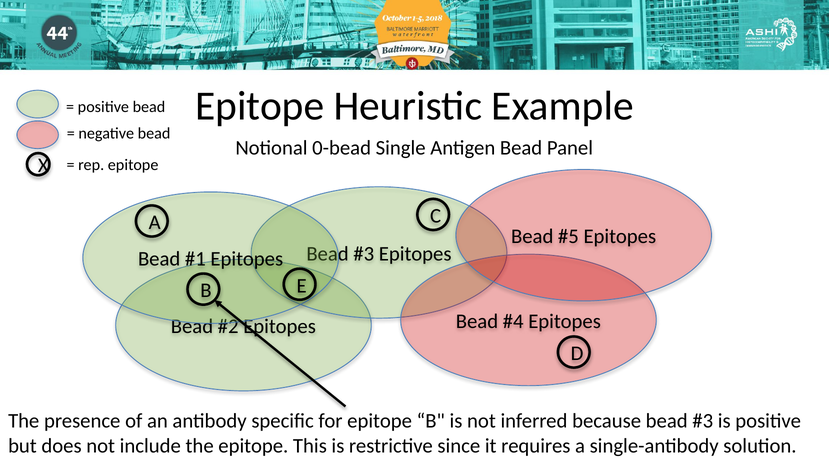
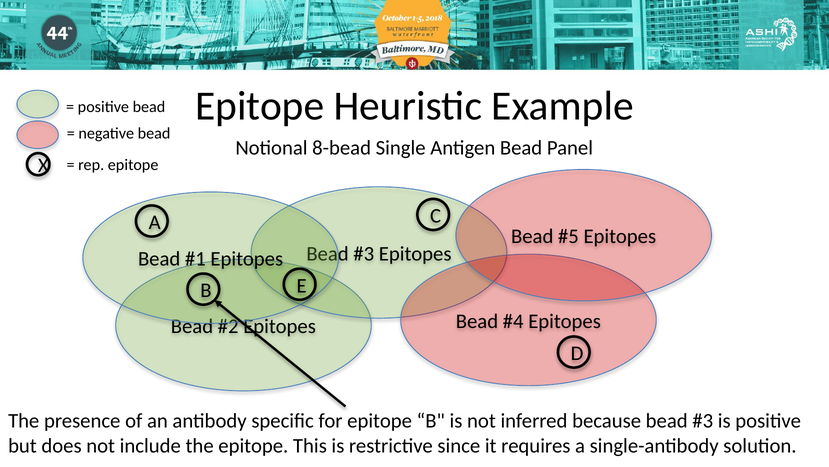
0-bead: 0-bead -> 8-bead (342, 147)
